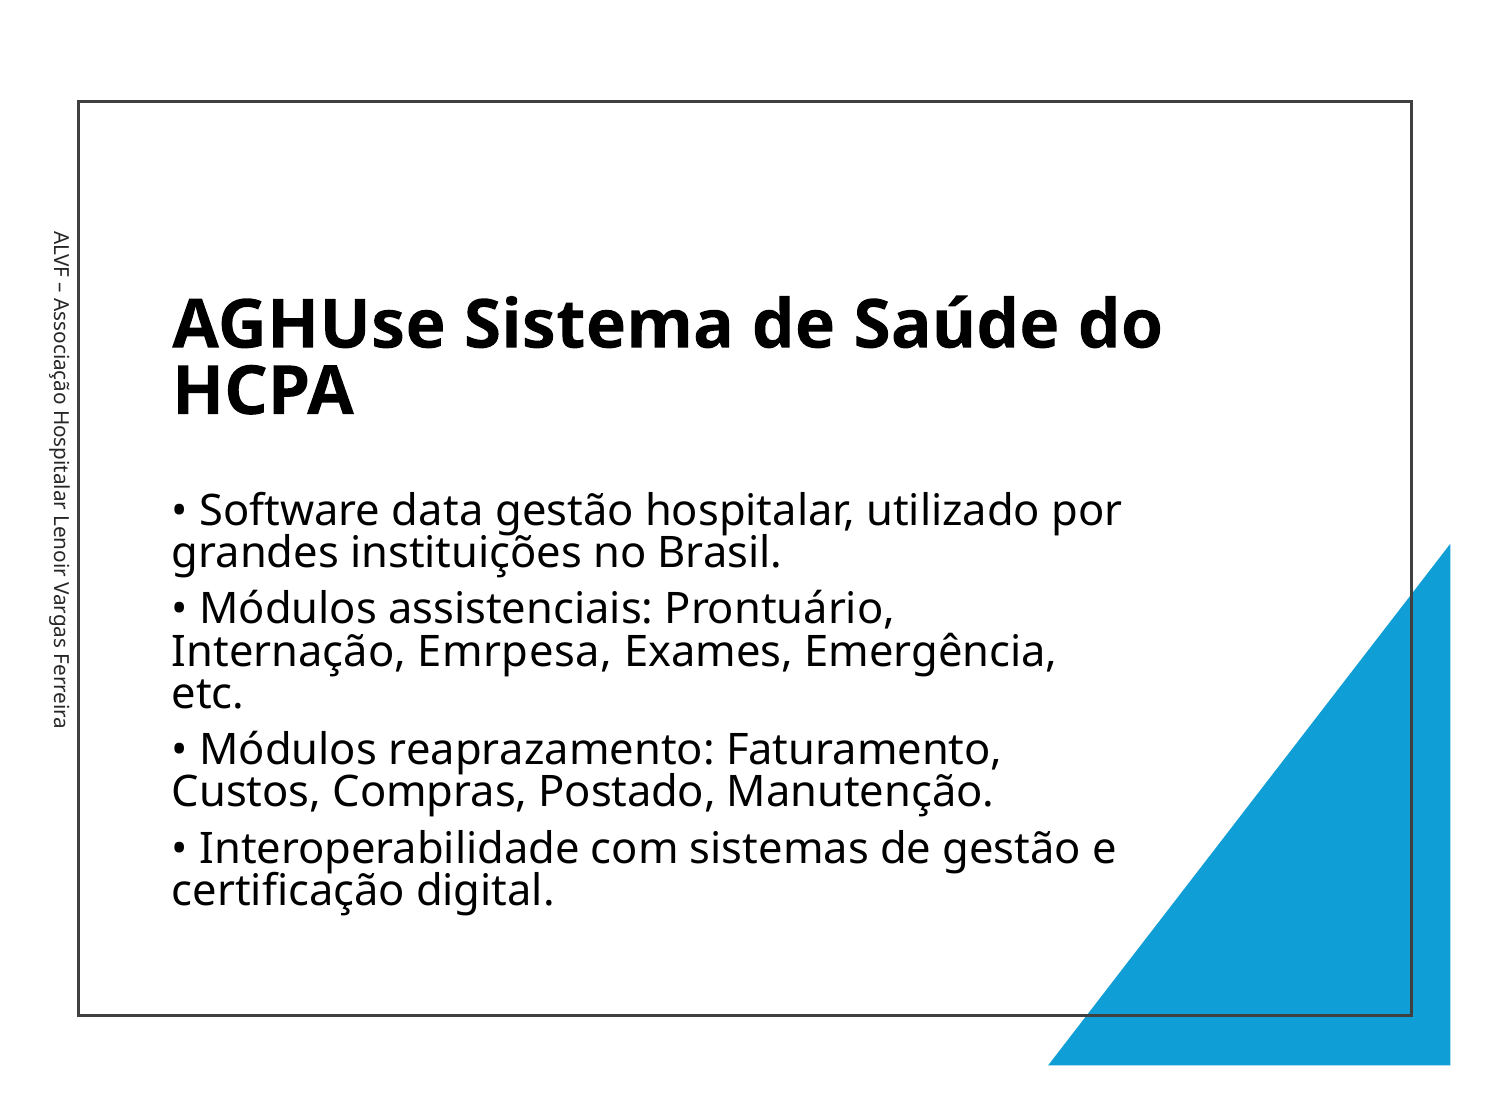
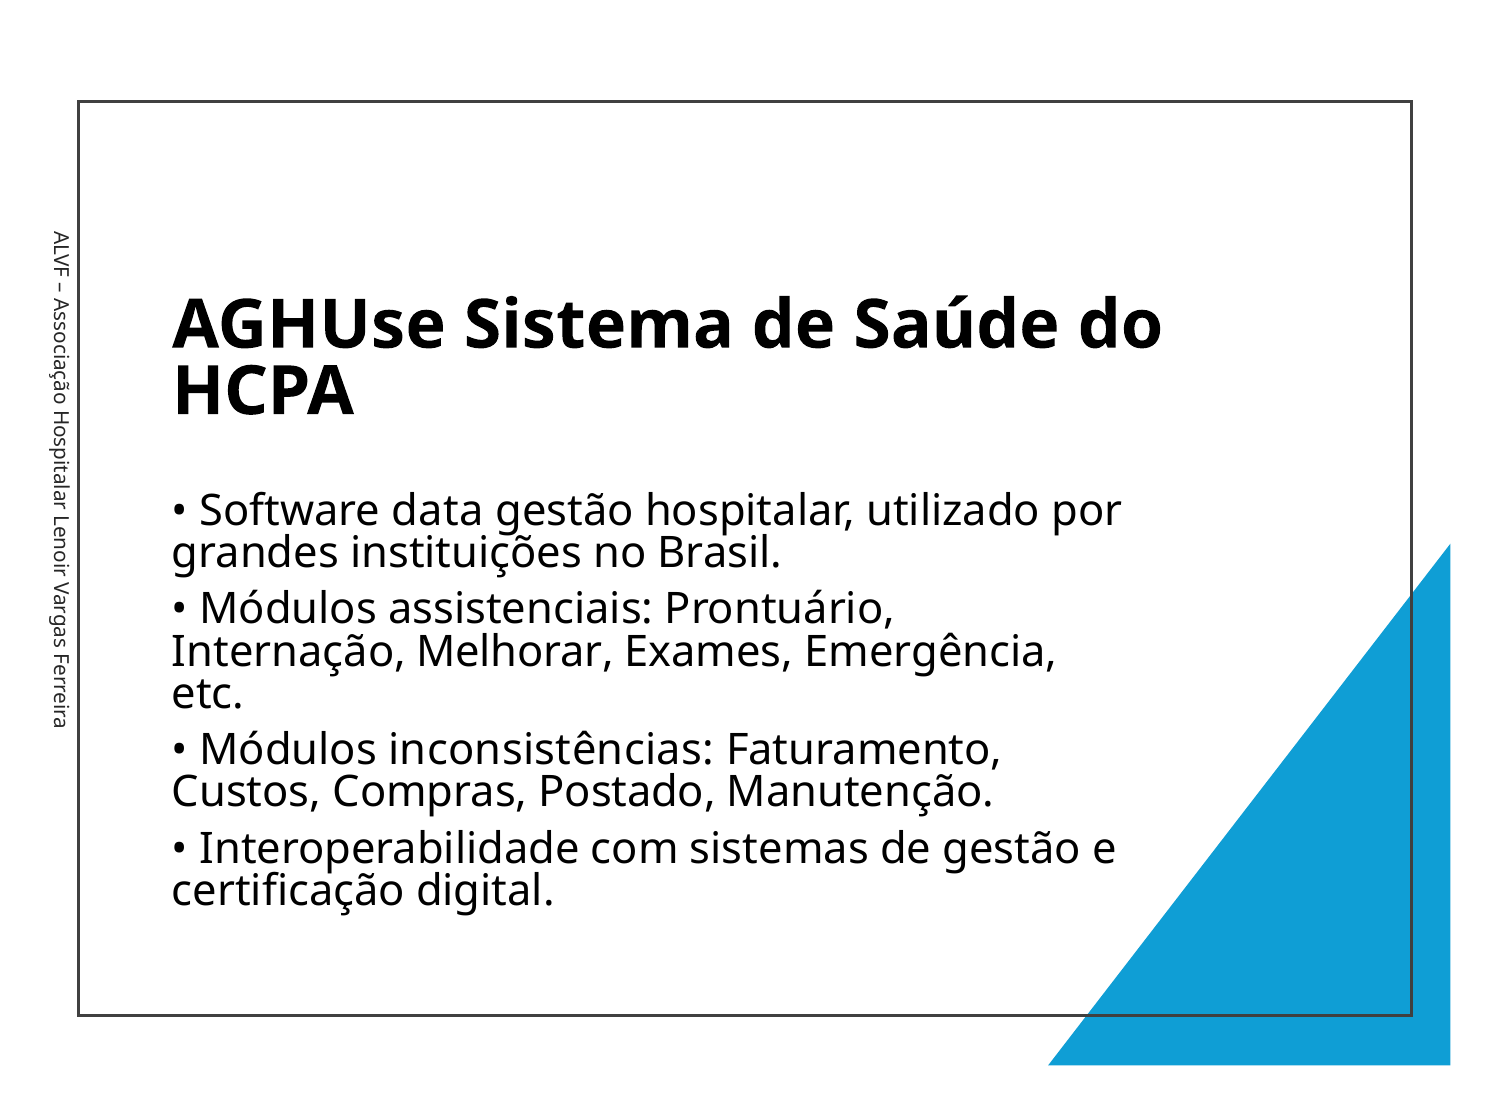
Emrpesa: Emrpesa -> Melhorar (515, 651)
reaprazamento: reaprazamento -> inconsistências (551, 750)
